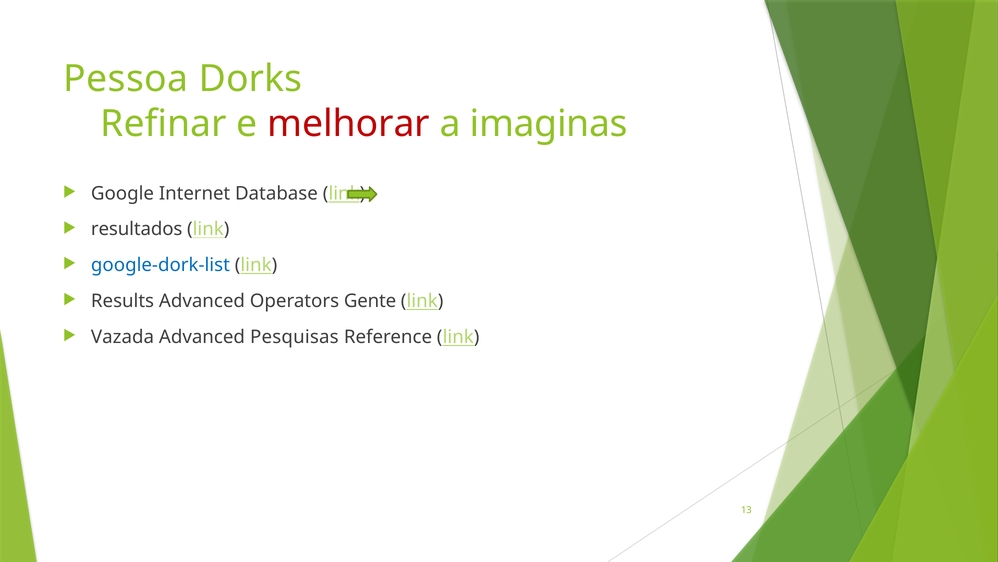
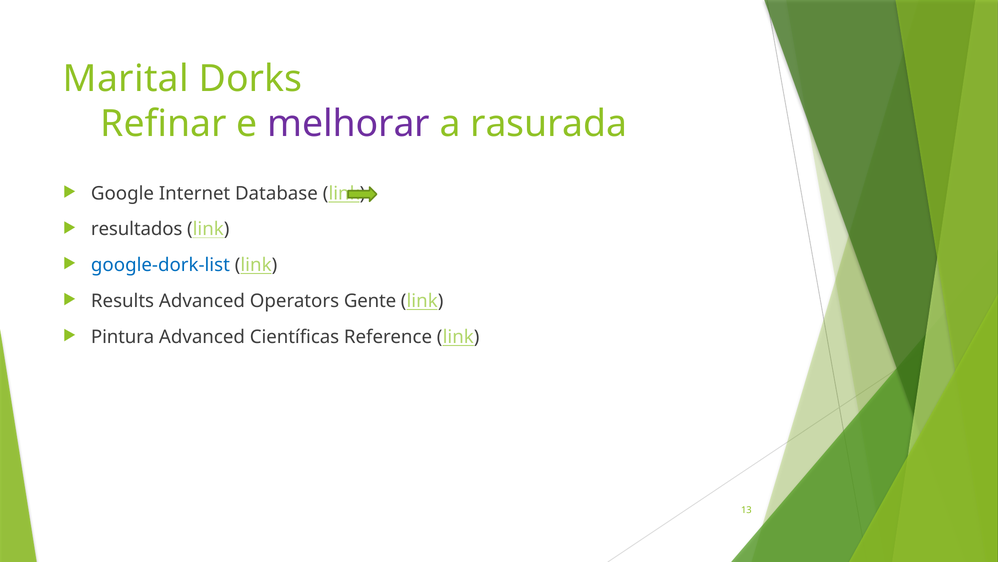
Pessoa: Pessoa -> Marital (126, 79)
melhorar colour: red -> purple (349, 124)
imaginas: imaginas -> rasurada (549, 124)
Vazada: Vazada -> Pintura (123, 337)
Pesquisas: Pesquisas -> Científicas (295, 337)
